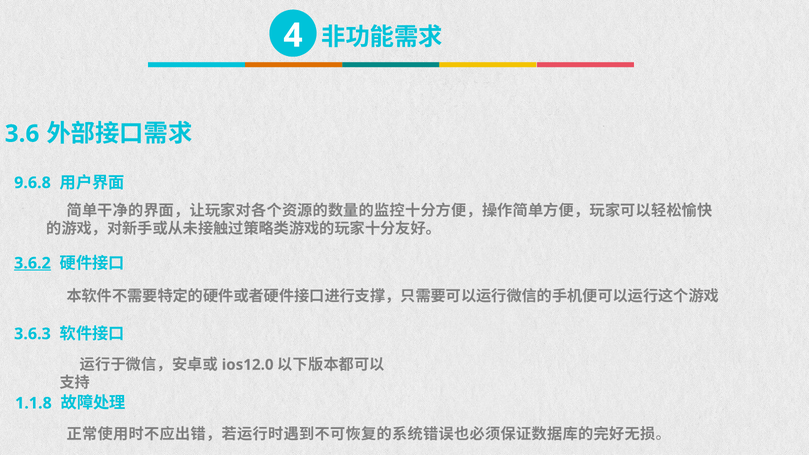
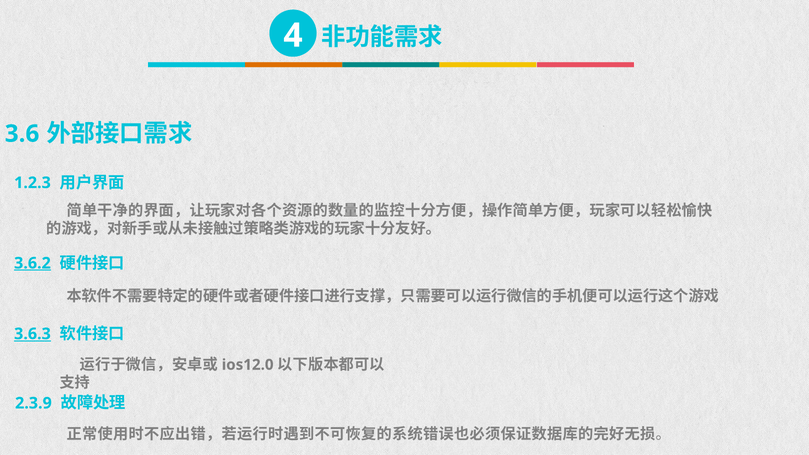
9.6.8: 9.6.8 -> 1.2.3 (32, 183)
3.6.3 underline: none -> present (32, 334)
1.1.8: 1.1.8 -> 2.3.9 (33, 403)
